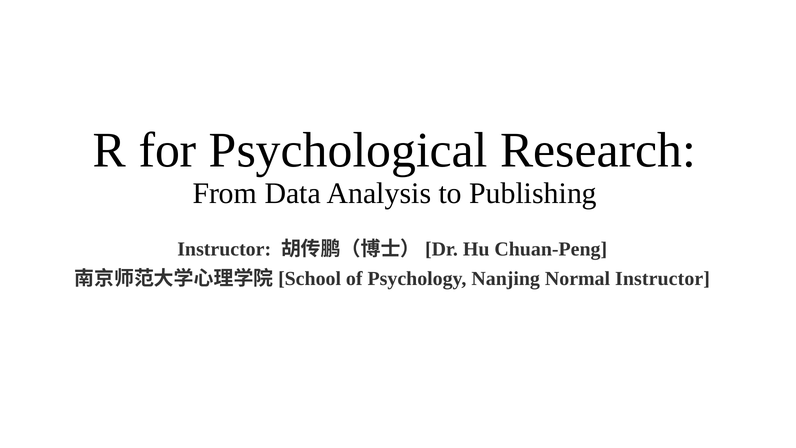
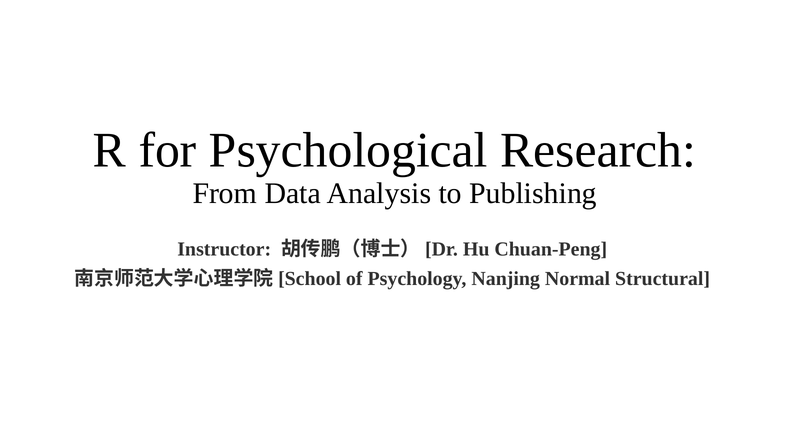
Normal Instructor: Instructor -> Structural (663, 279)
